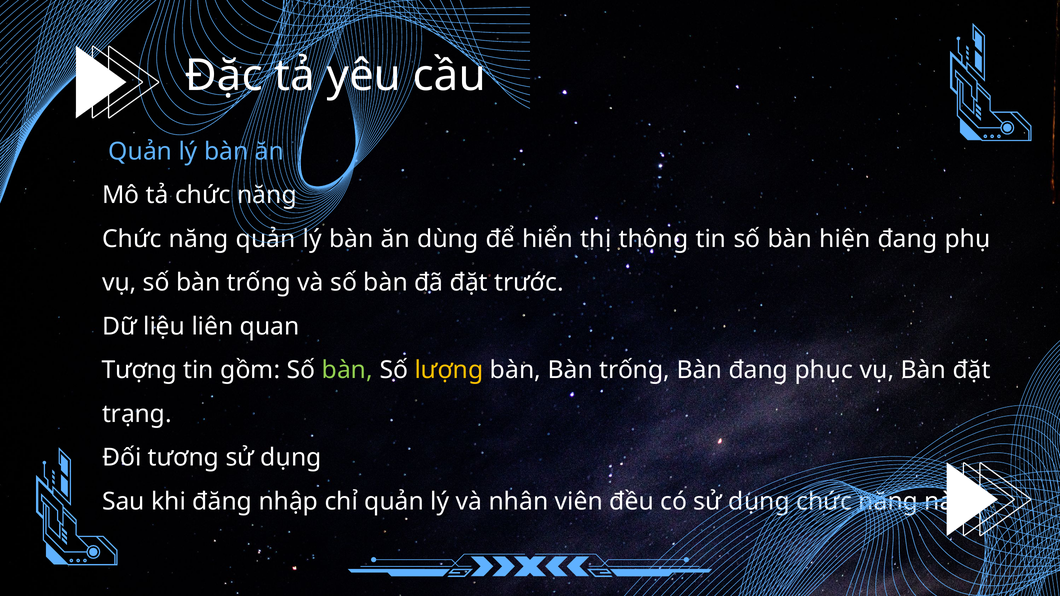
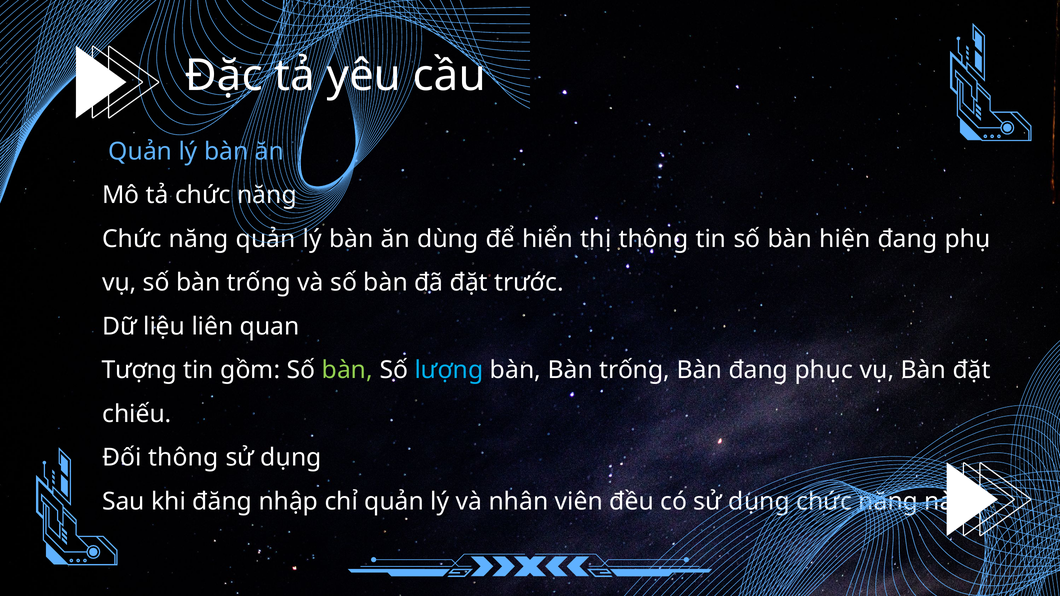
lượng colour: yellow -> light blue (449, 370)
trạng: trạng -> chiếu (137, 414)
tương: tương -> thông (183, 458)
